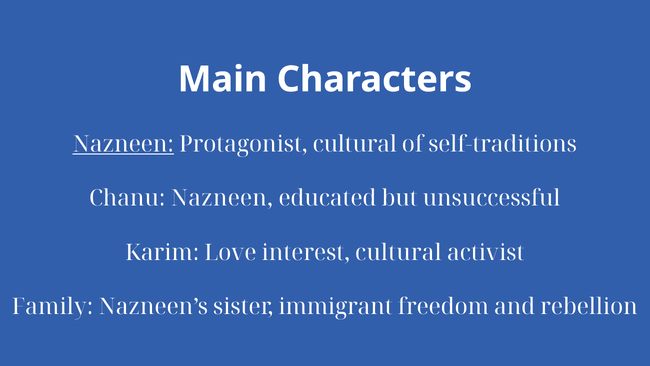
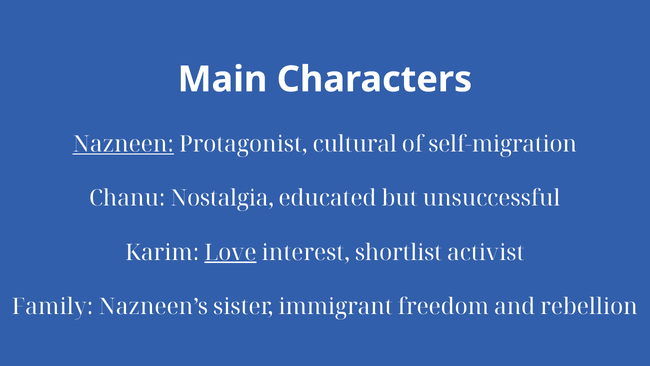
self-traditions: self-traditions -> self-migration (503, 144)
Chanu Nazneen: Nazneen -> Nostalgia (222, 198)
Love underline: none -> present (230, 252)
interest cultural: cultural -> shortlist (399, 252)
